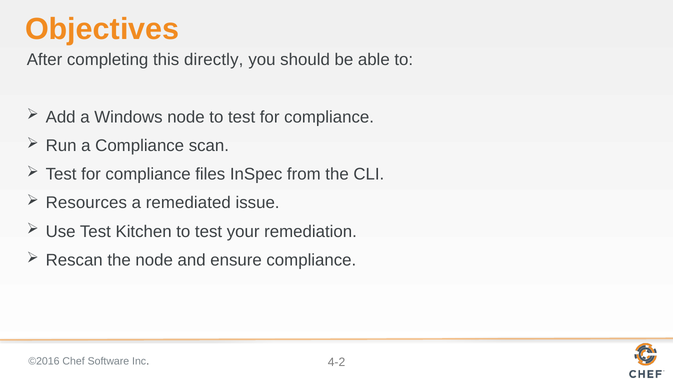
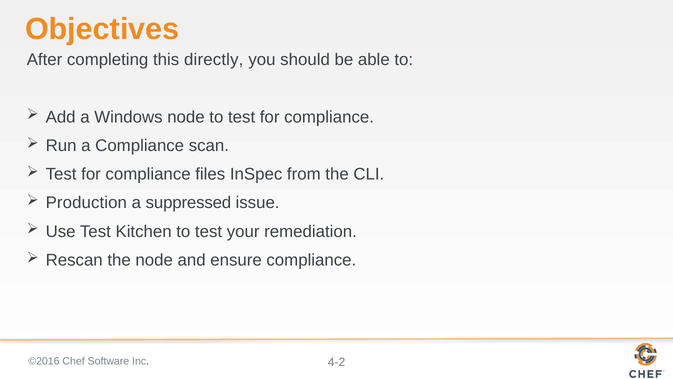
Resources: Resources -> Production (86, 203)
remediated: remediated -> suppressed (188, 203)
